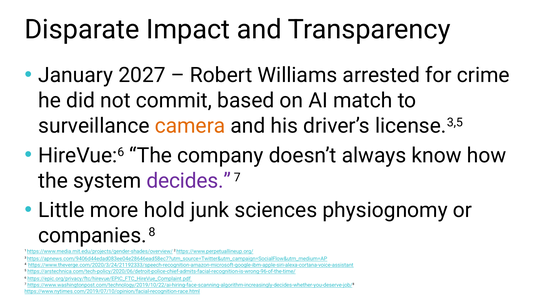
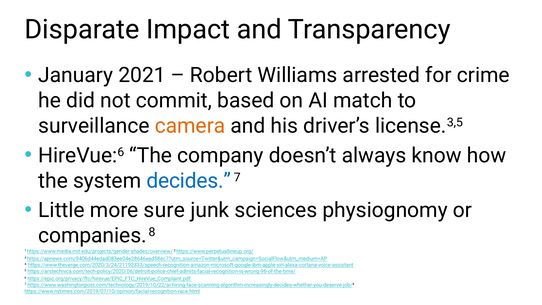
2027: 2027 -> 2021 (142, 75)
decides colour: purple -> blue (189, 181)
hold: hold -> sure (164, 210)
